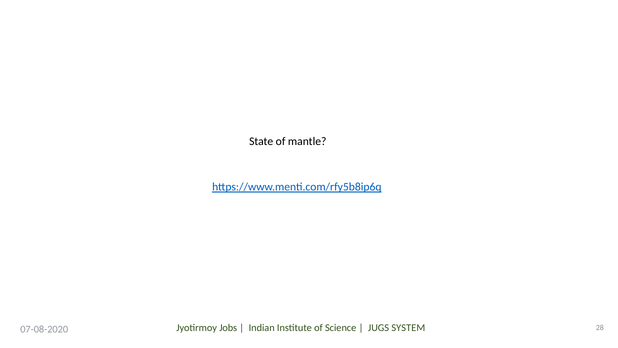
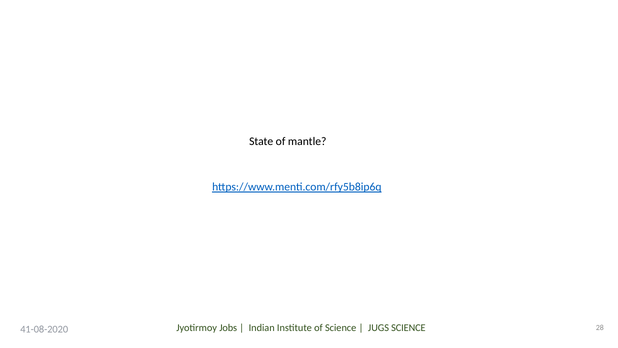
07-08-2020: 07-08-2020 -> 41-08-2020 (44, 329)
JUGS SYSTEM: SYSTEM -> SCIENCE (408, 328)
